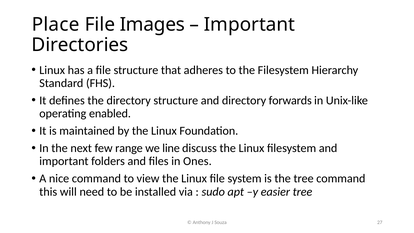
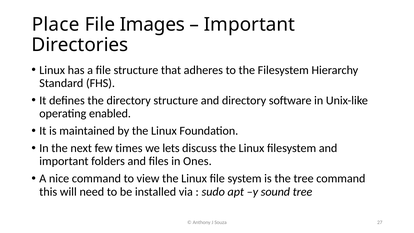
forwards: forwards -> software (290, 100)
range: range -> times (129, 148)
line: line -> lets (171, 148)
easier: easier -> sound (275, 192)
